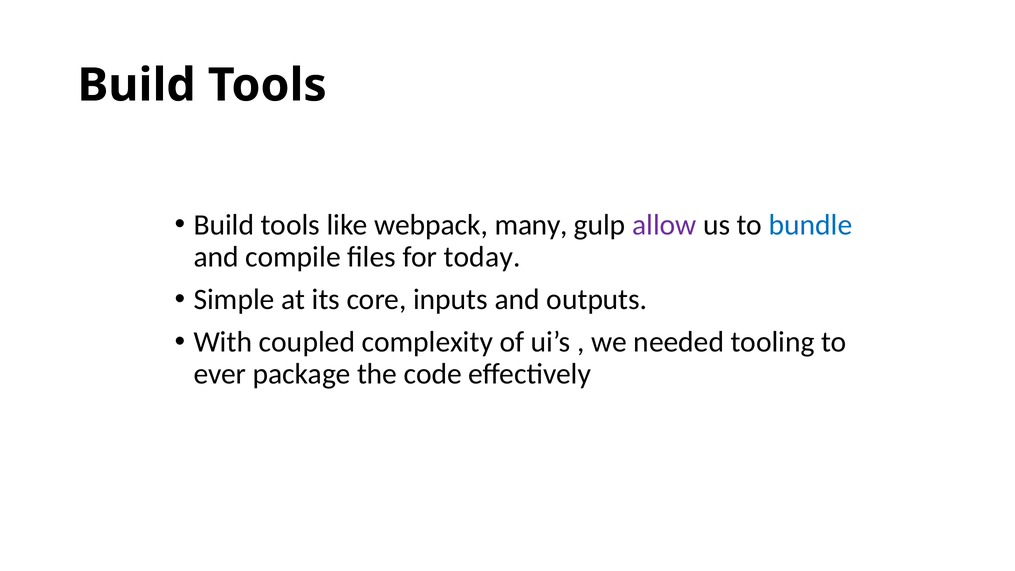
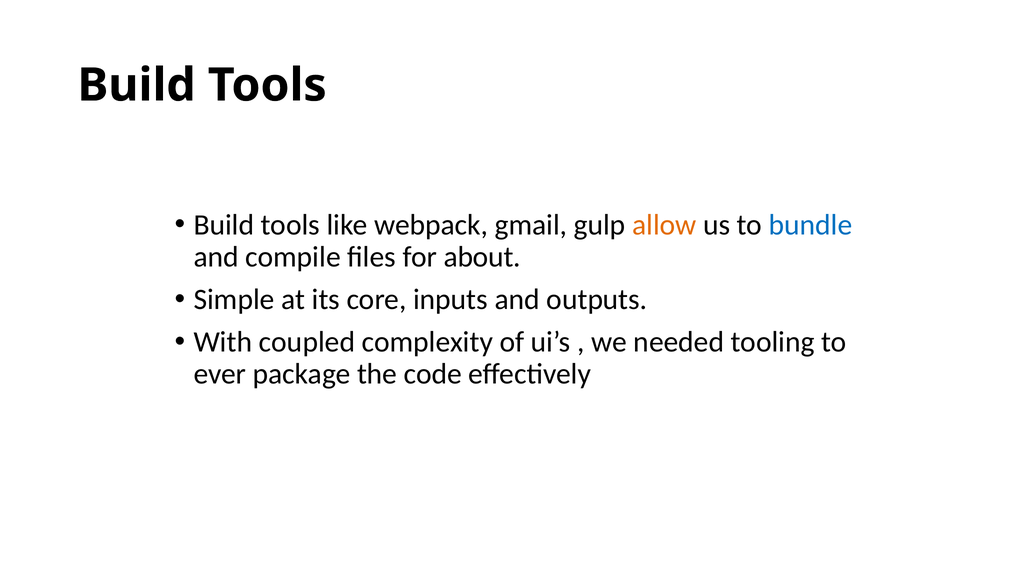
many: many -> gmail (531, 225)
allow colour: purple -> orange (664, 225)
today: today -> about (482, 257)
